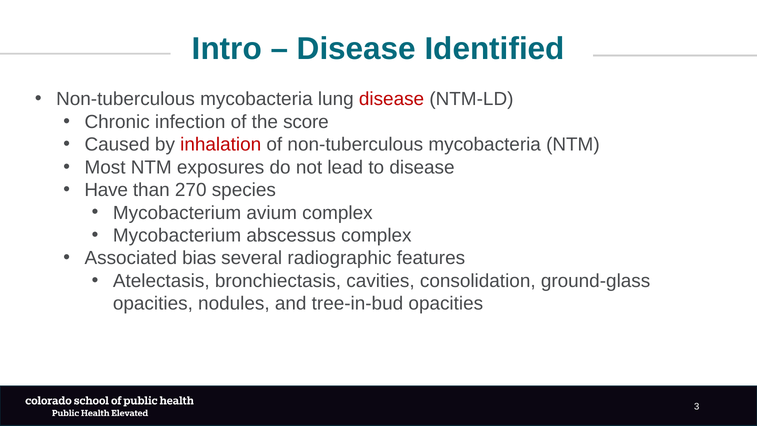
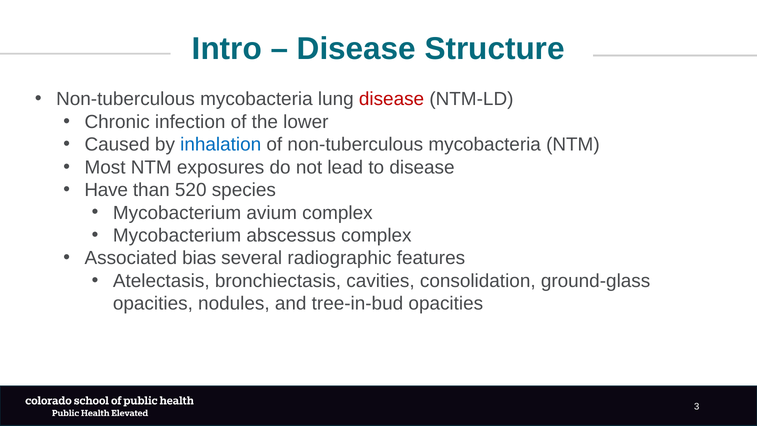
Identified: Identified -> Structure (495, 49)
score: score -> lower (306, 122)
inhalation colour: red -> blue (221, 145)
270: 270 -> 520 (191, 190)
